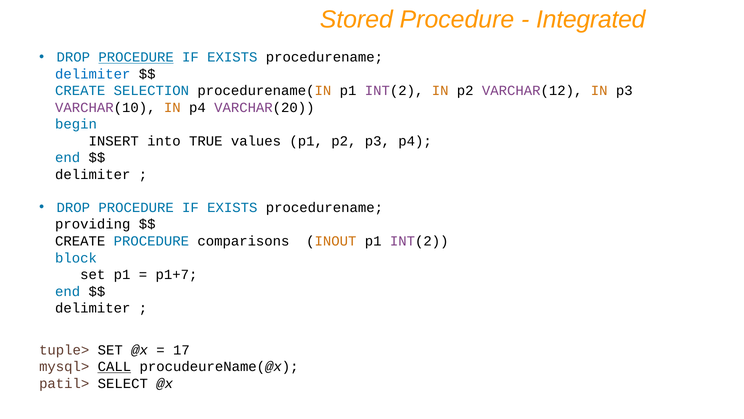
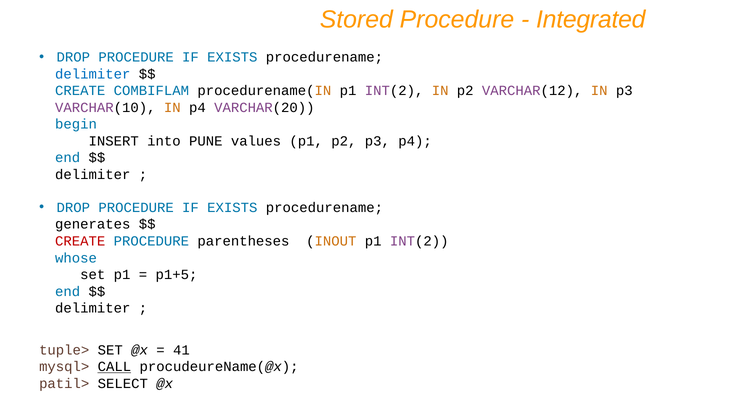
PROCEDURE underline: present -> none (136, 57)
SELECTION: SELECTION -> COMBIFLAM (151, 91)
TRUE: TRUE -> PUNE (206, 141)
providing: providing -> generates (93, 224)
CREATE colour: black -> red (80, 241)
comparisons: comparisons -> parentheses (243, 241)
block: block -> whose (76, 258)
p1+7: p1+7 -> p1+5 (176, 274)
17: 17 -> 41 (181, 350)
